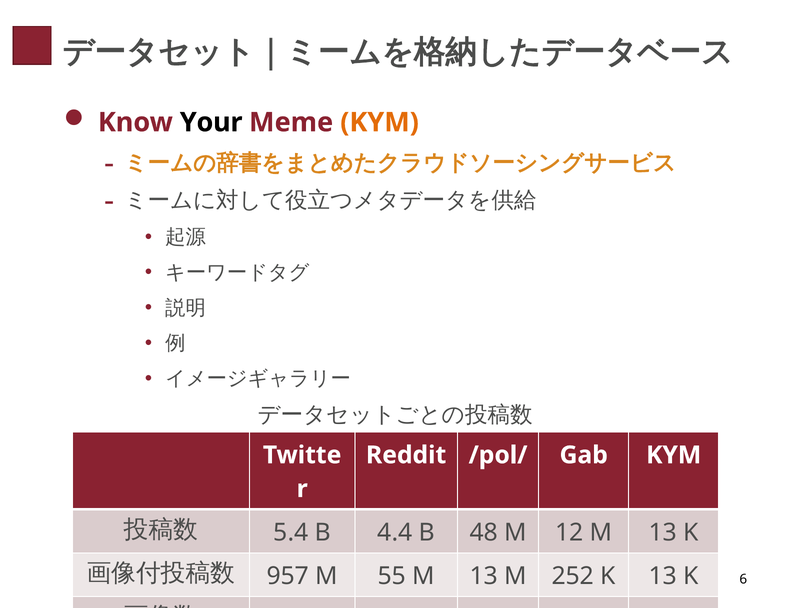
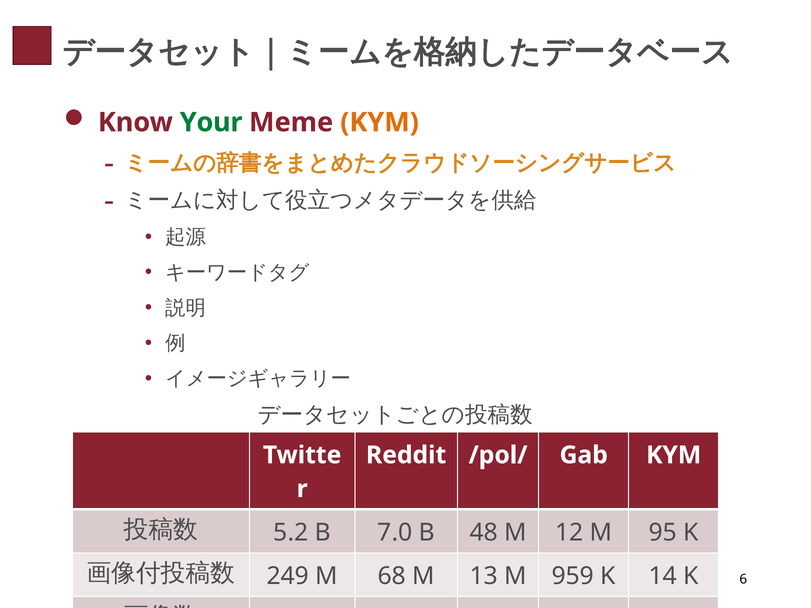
Your colour: black -> green (211, 122)
5.4: 5.4 -> 5.2 (291, 533)
4.4: 4.4 -> 7.0 (395, 533)
12 M 13: 13 -> 95 (663, 533)
957: 957 -> 249 (288, 576)
55: 55 -> 68 (392, 576)
252: 252 -> 959 (573, 576)
K 13: 13 -> 14 (663, 576)
